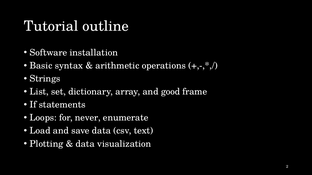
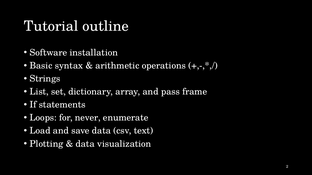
good: good -> pass (170, 92)
